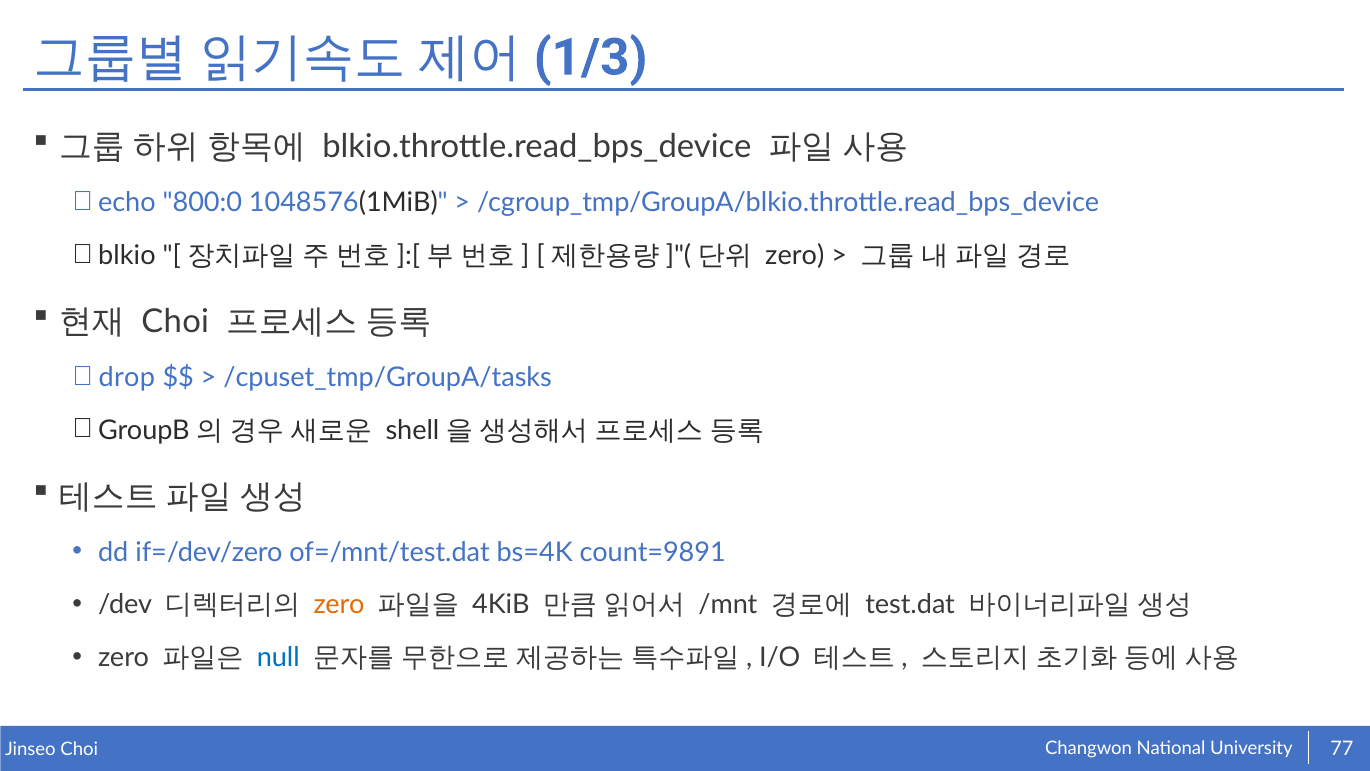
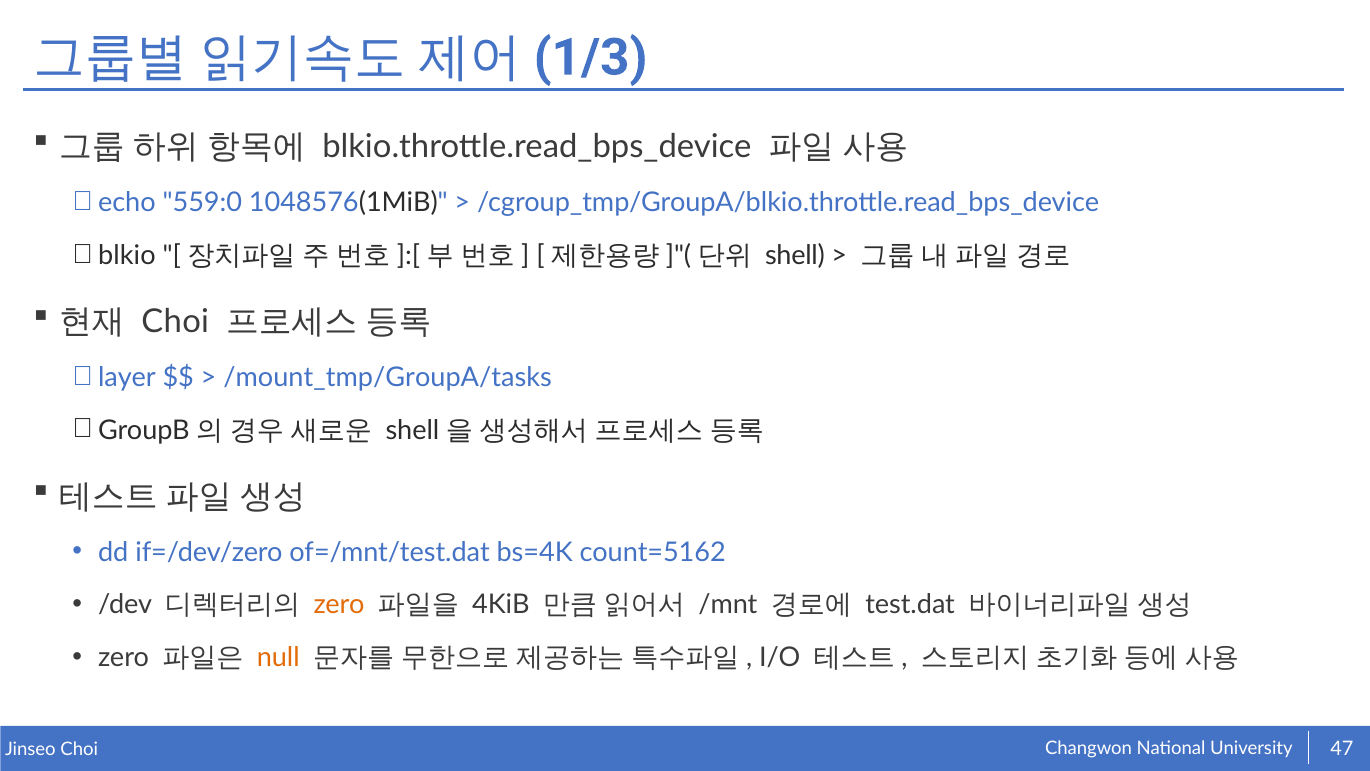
800:0: 800:0 -> 559:0 (202, 203)
zero: zero -> shell (795, 255)
drop: drop -> layer (127, 377)
/cpuset_tmp/GroupA/tasks: /cpuset_tmp/GroupA/tasks -> /mount_tmp/GroupA/tasks (388, 377)
count=9891: count=9891 -> count=5162 (653, 552)
null colour: blue -> orange (278, 657)
77: 77 -> 47 (1342, 748)
